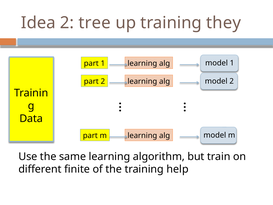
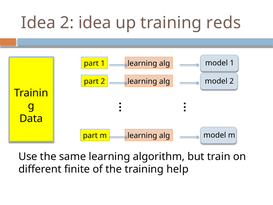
2 tree: tree -> idea (95, 23)
they: they -> reds (224, 23)
